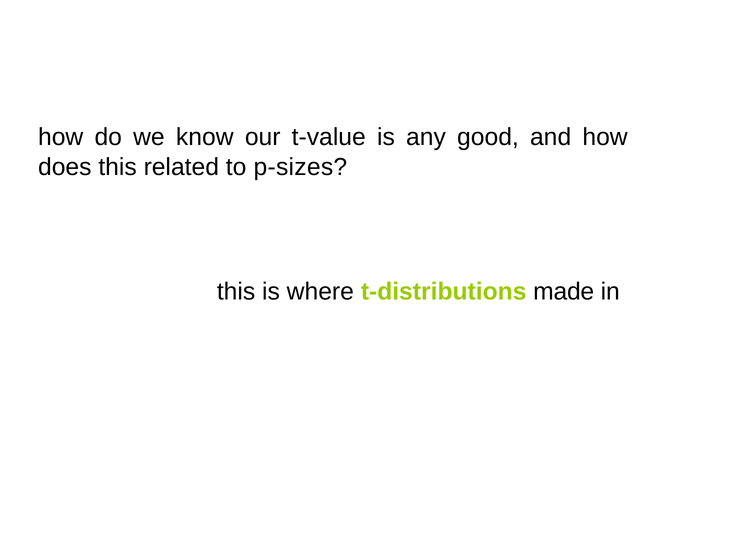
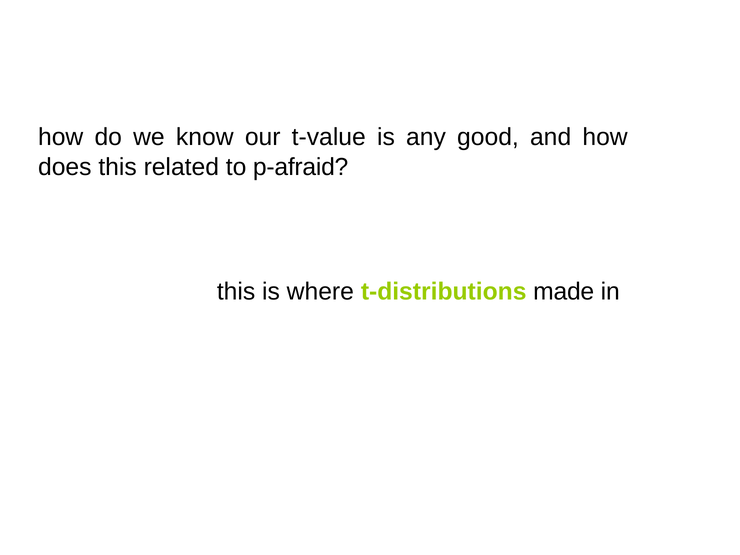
p-sizes: p-sizes -> p-afraid (301, 167)
